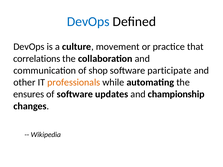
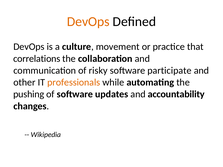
DevOps colour: blue -> orange (88, 22)
shop: shop -> risky (98, 71)
ensures: ensures -> pushing (29, 94)
championship: championship -> accountability (176, 94)
